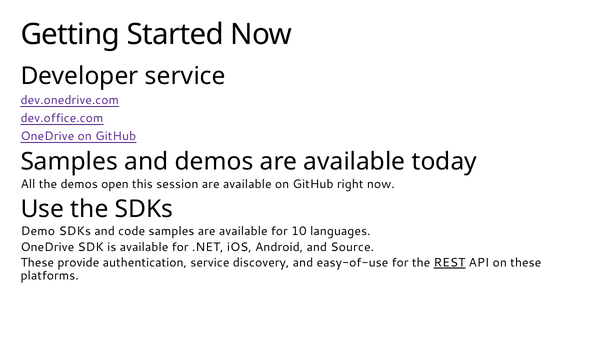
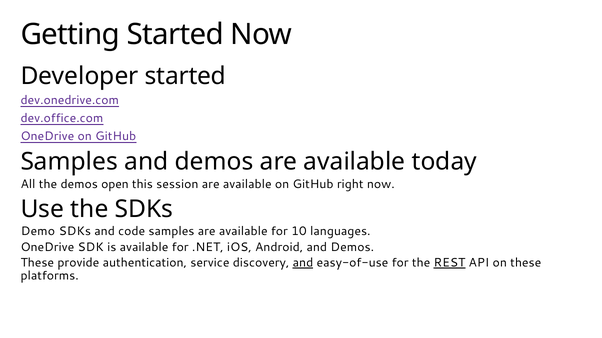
Developer service: service -> started (185, 76)
Android and Source: Source -> Demos (352, 247)
and underline: none -> present (303, 263)
